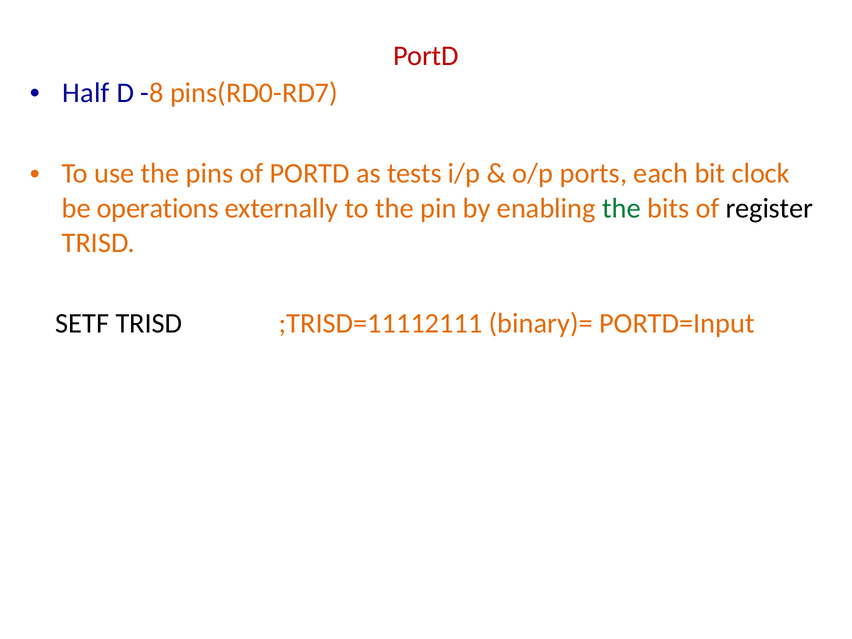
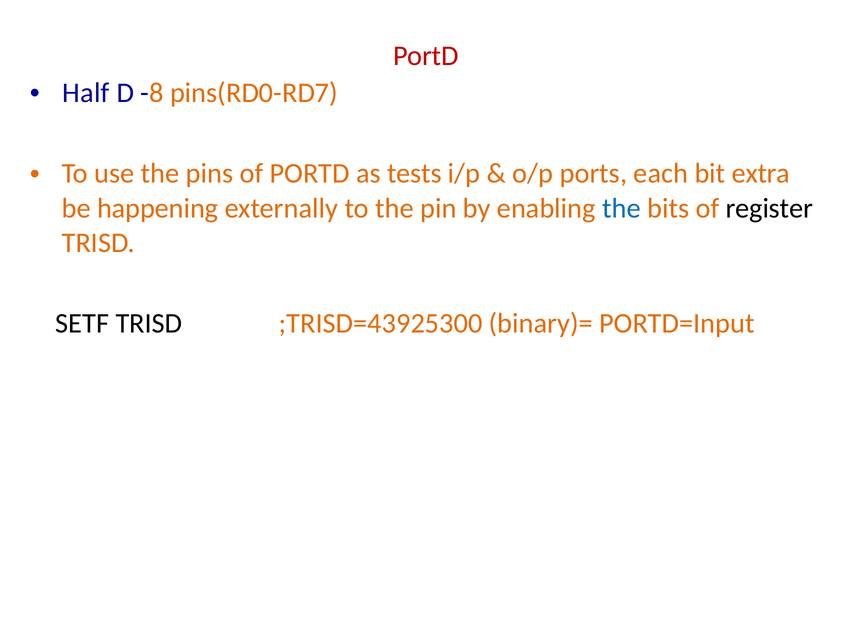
clock: clock -> extra (761, 174)
operations: operations -> happening (158, 208)
the colour: green -> blue (621, 208)
;TRISD=11112111: ;TRISD=11112111 -> ;TRISD=43925300 (381, 323)
